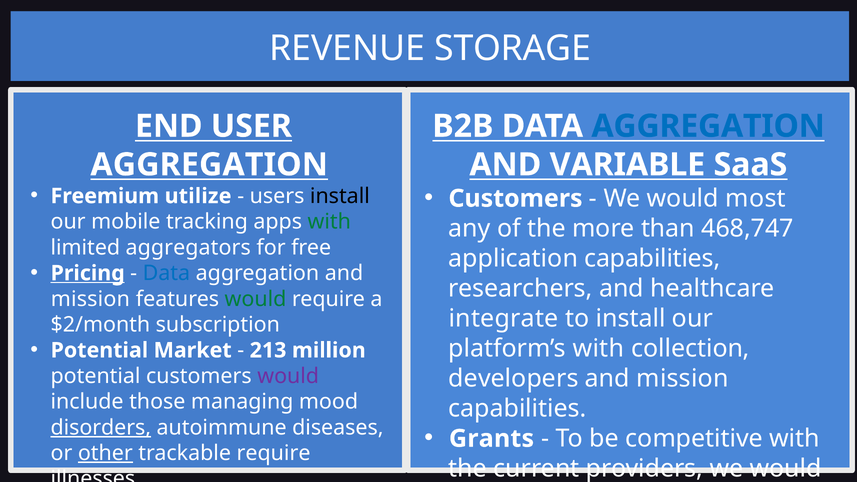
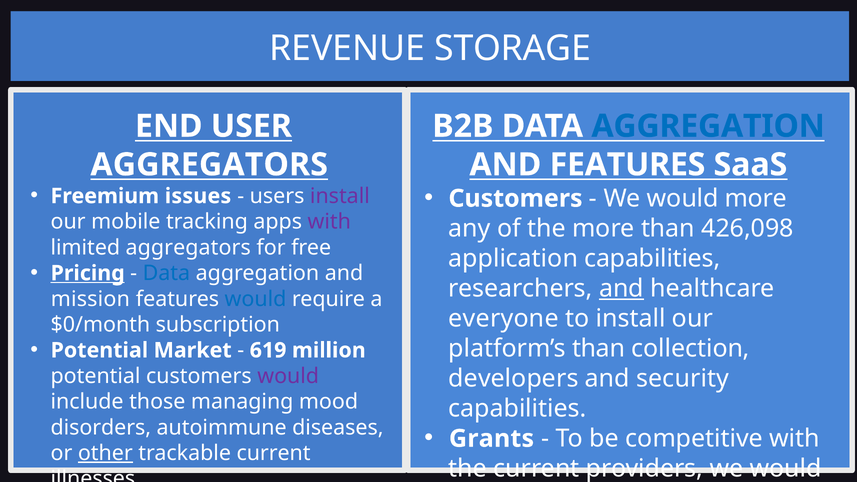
AGGREGATION: AGGREGATION -> AGGREGATORS (209, 165)
AND VARIABLE: VARIABLE -> FEATURES (627, 165)
utilize: utilize -> issues (198, 196)
install colour: black -> purple (340, 196)
would most: most -> more (756, 199)
with colour: green -> purple (329, 222)
468,747: 468,747 -> 426,098 (748, 229)
and underline: none -> present (621, 289)
would colour: green -> blue (255, 299)
integrate: integrate -> everyone (504, 319)
$2/month: $2/month -> $0/month (100, 325)
213: 213 -> 619 (268, 350)
platform’s with: with -> than (599, 349)
mission: mission -> security (683, 379)
disorders underline: present -> none (101, 428)
trackable require: require -> current (274, 453)
